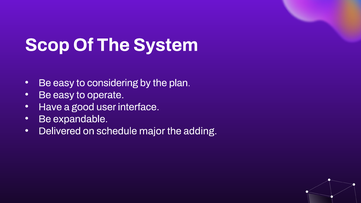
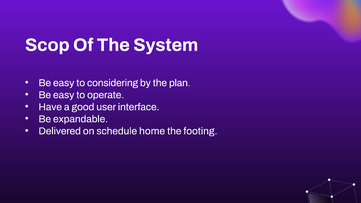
major: major -> home (152, 131)
adding: adding -> footing (200, 131)
